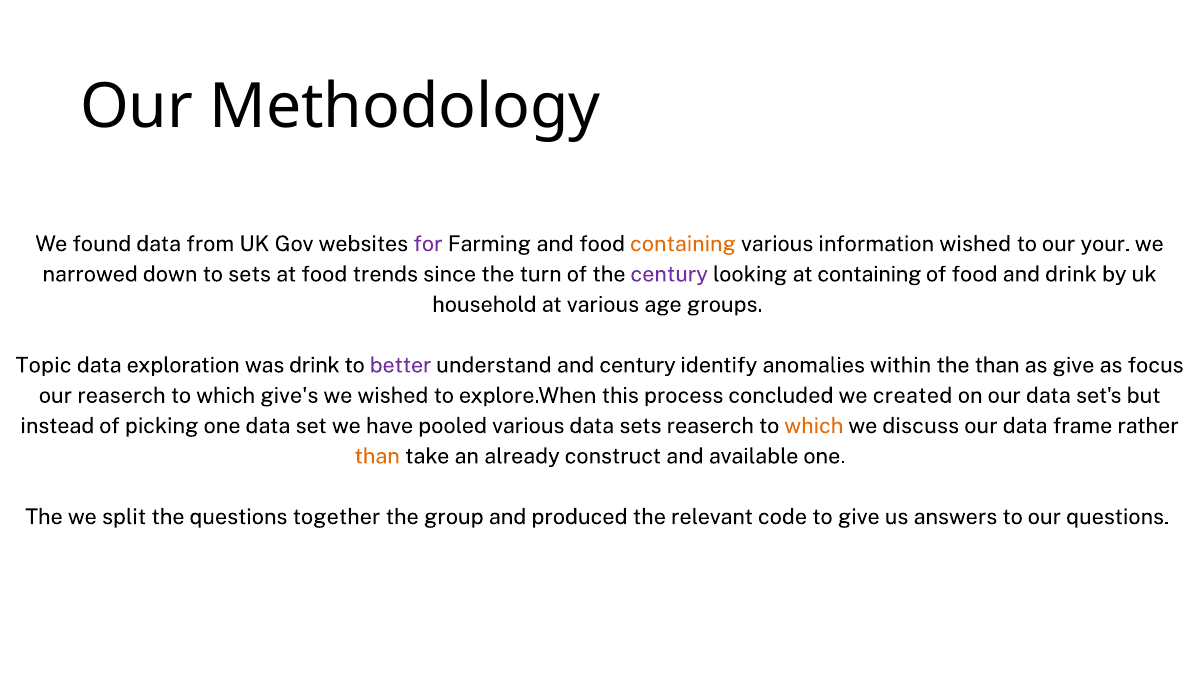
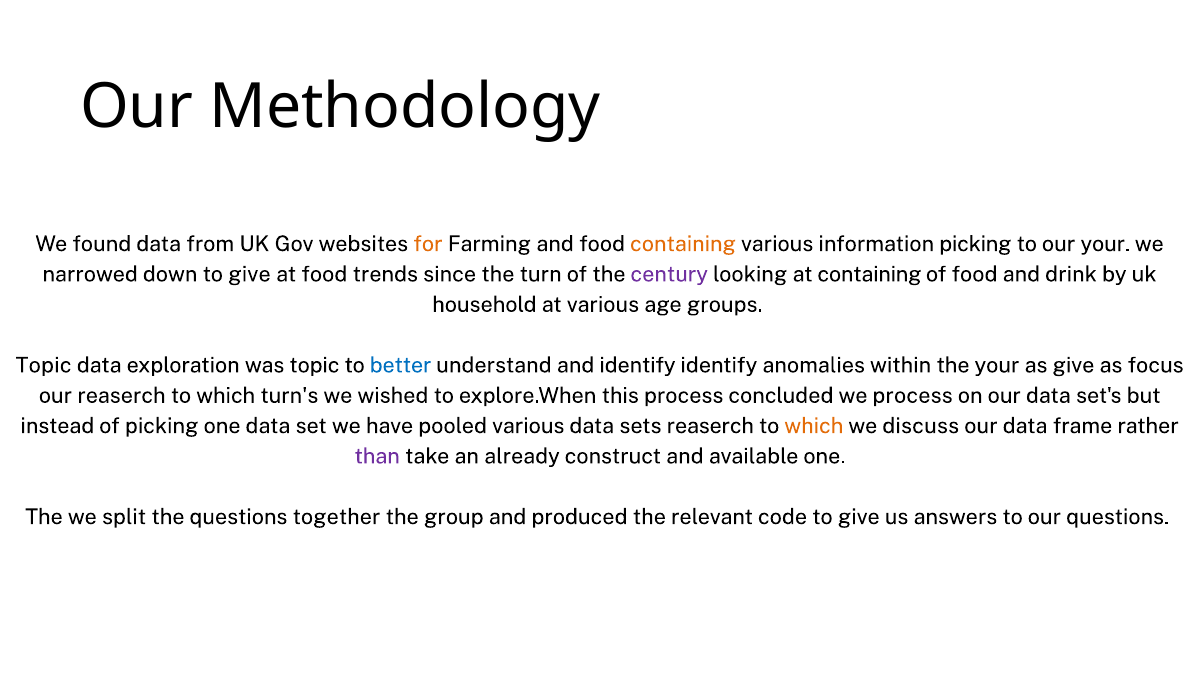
for colour: purple -> orange (428, 244)
information wished: wished -> picking (975, 244)
down to sets: sets -> give (249, 274)
was drink: drink -> topic (314, 365)
better colour: purple -> blue (401, 365)
and century: century -> identify (637, 365)
the than: than -> your (997, 365)
give's: give's -> turn's (289, 396)
we created: created -> process (913, 396)
than colour: orange -> purple (377, 456)
